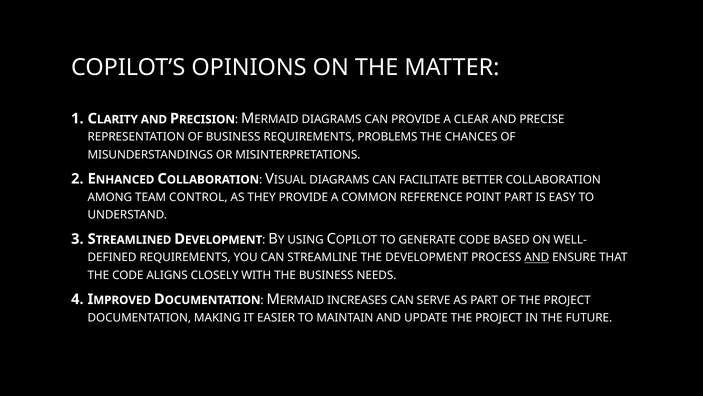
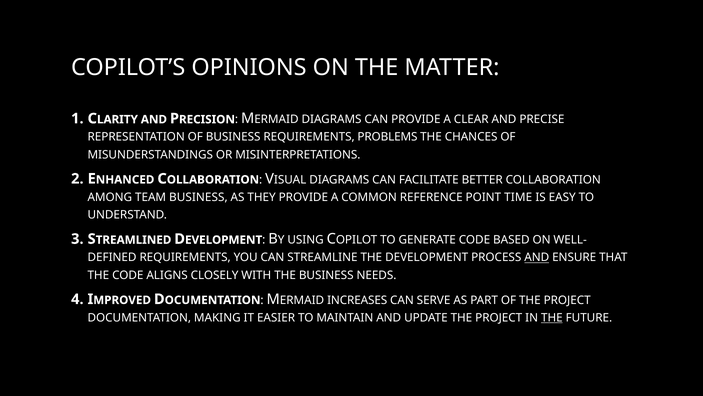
TEAM CONTROL: CONTROL -> BUSINESS (198, 197)
POINT PART: PART -> TIME (518, 197)
THE underline: none -> present (552, 317)
